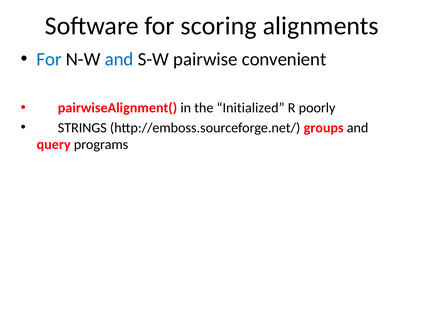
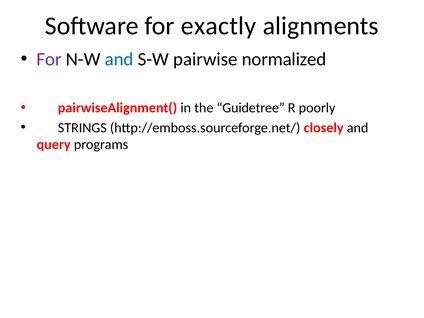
scoring: scoring -> exactly (219, 26)
For colour: blue -> purple (49, 59)
convenient: convenient -> normalized (284, 59)
Initialized: Initialized -> Guidetree (251, 108)
groups: groups -> closely (324, 128)
